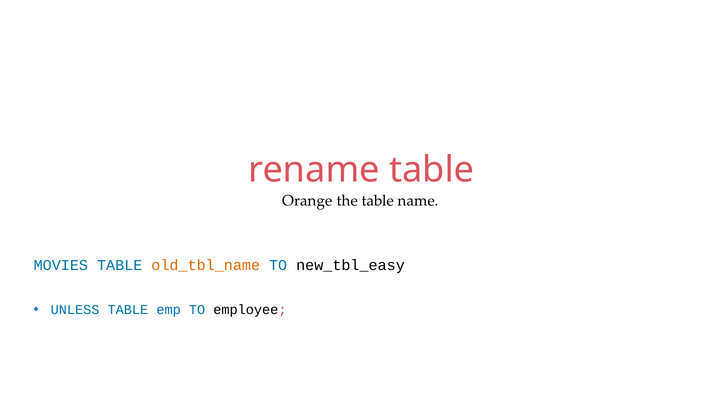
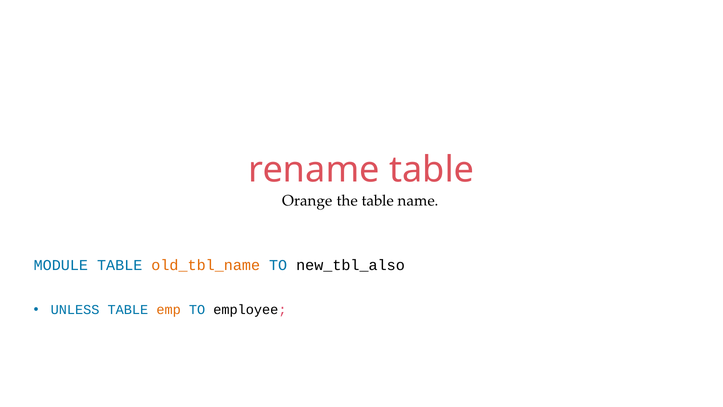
MOVIES: MOVIES -> MODULE (61, 265)
new_tbl_easy: new_tbl_easy -> new_tbl_also (350, 265)
emp colour: blue -> orange (169, 310)
